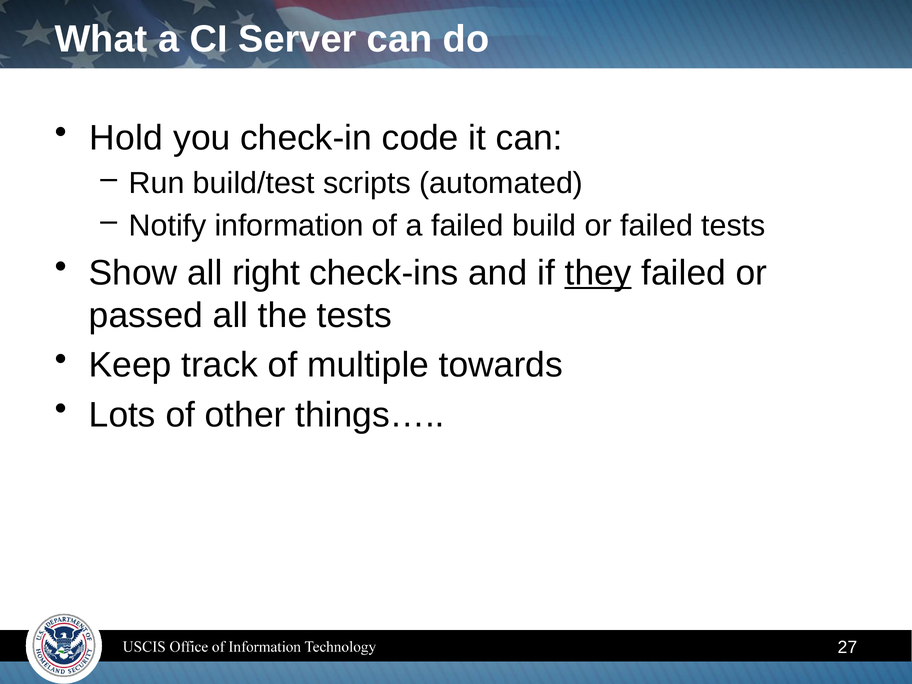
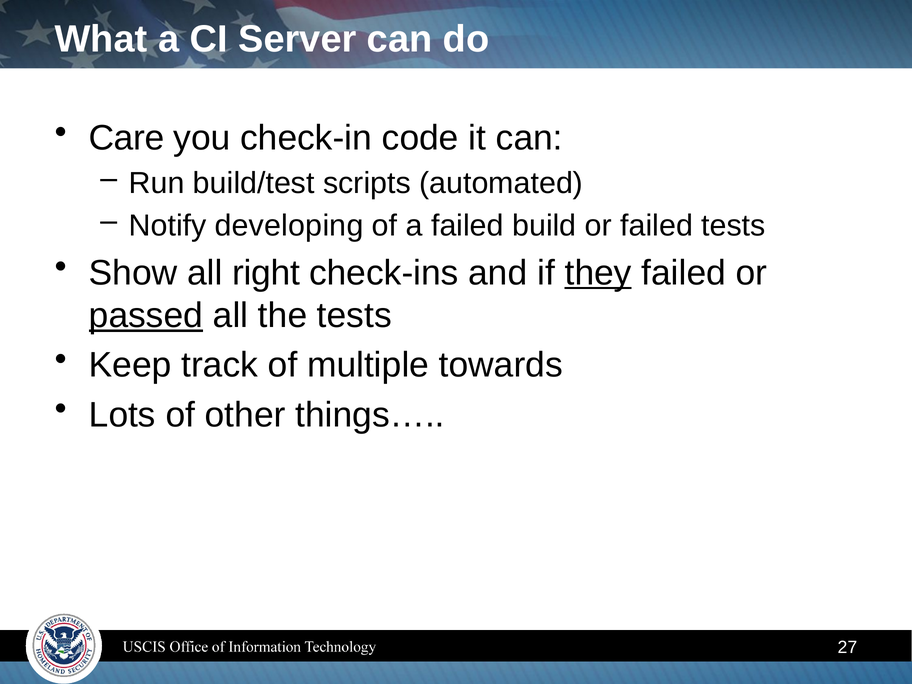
Hold: Hold -> Care (126, 138)
information: information -> developing (289, 226)
passed underline: none -> present (146, 315)
